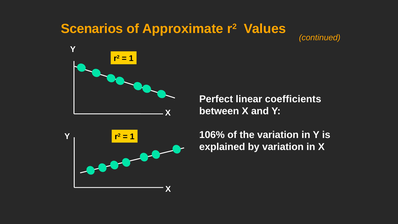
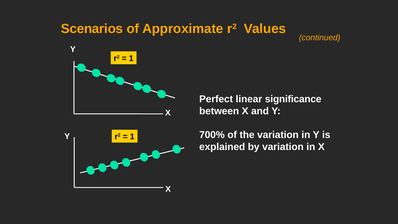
coefficients: coefficients -> significance (293, 99)
106%: 106% -> 700% (212, 135)
